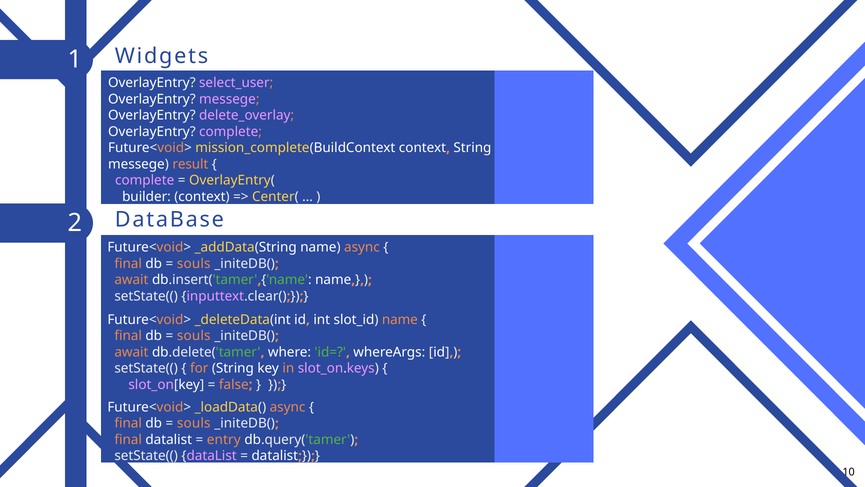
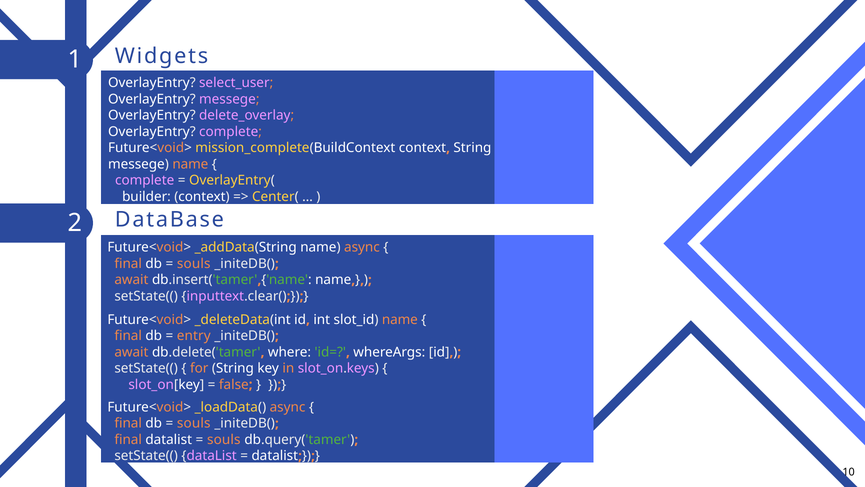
messege result: result -> name (190, 164)
souls: souls -> entry (194, 336)
entry: entry -> souls (224, 439)
